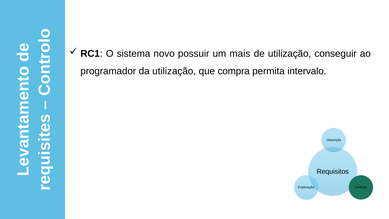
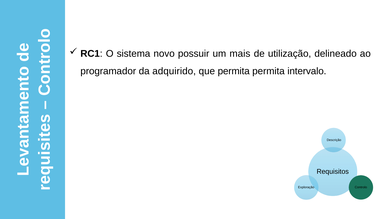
conseguir: conseguir -> delineado (336, 54)
da utilização: utilização -> adquirido (174, 71)
que compra: compra -> permita (234, 71)
